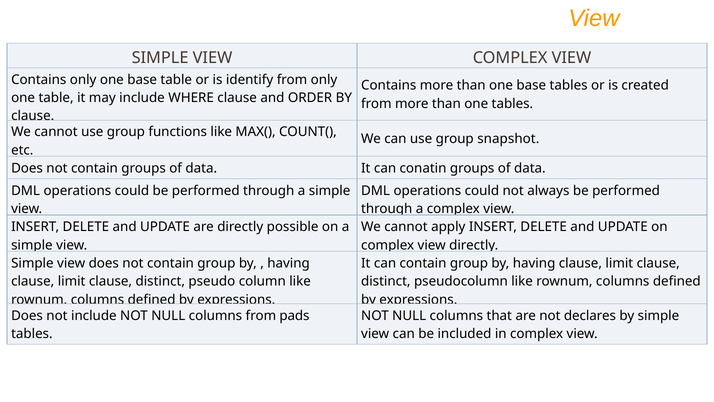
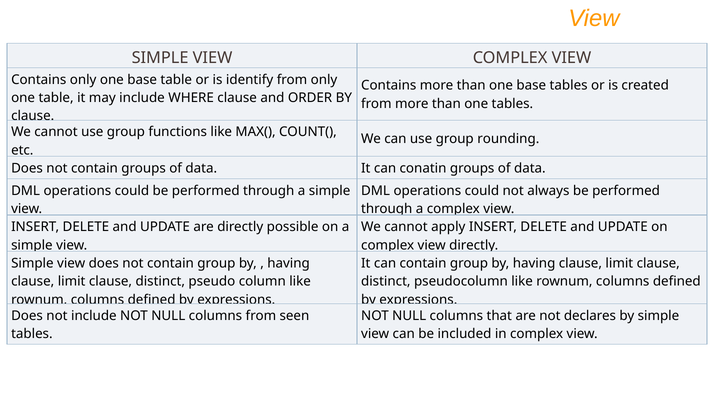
snapshot: snapshot -> rounding (508, 139)
pads: pads -> seen (294, 315)
